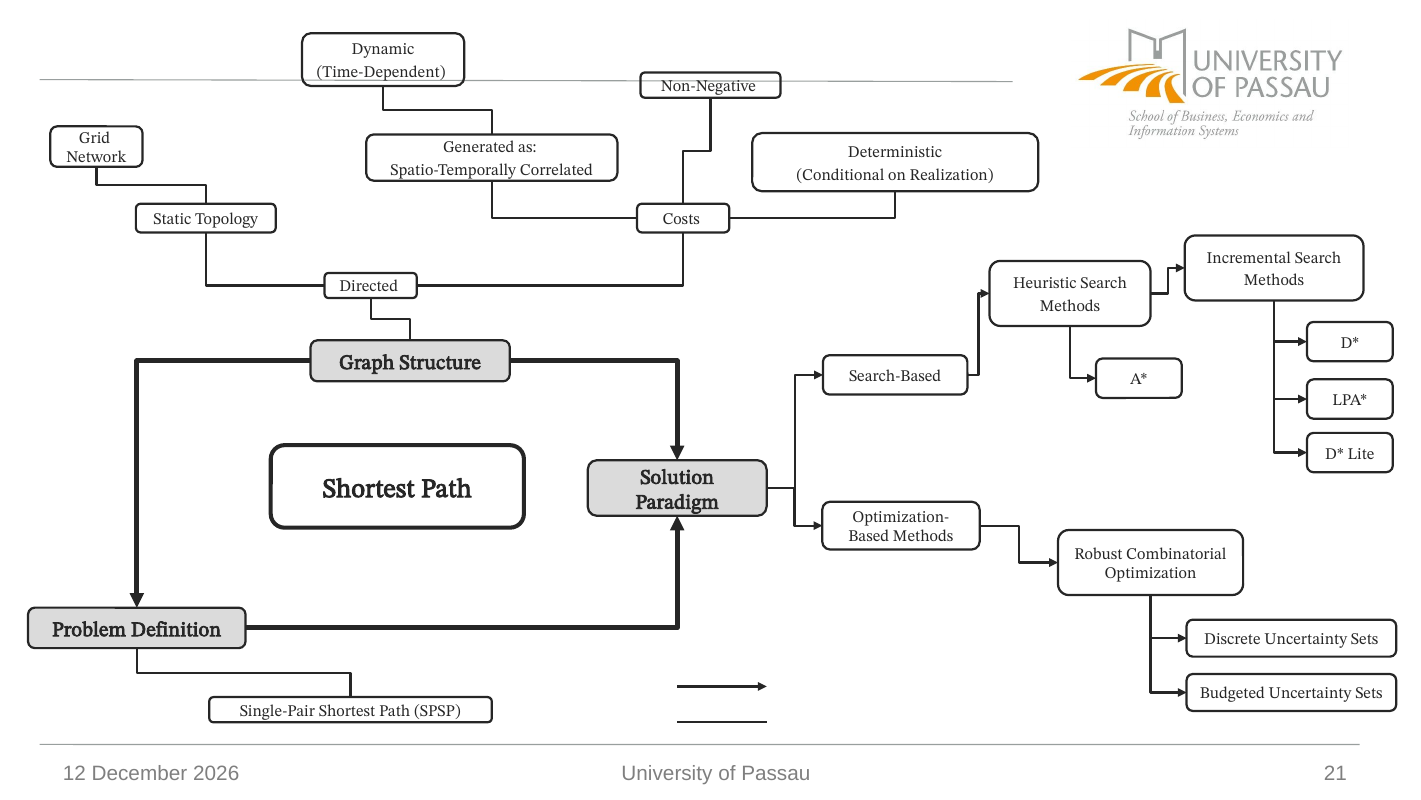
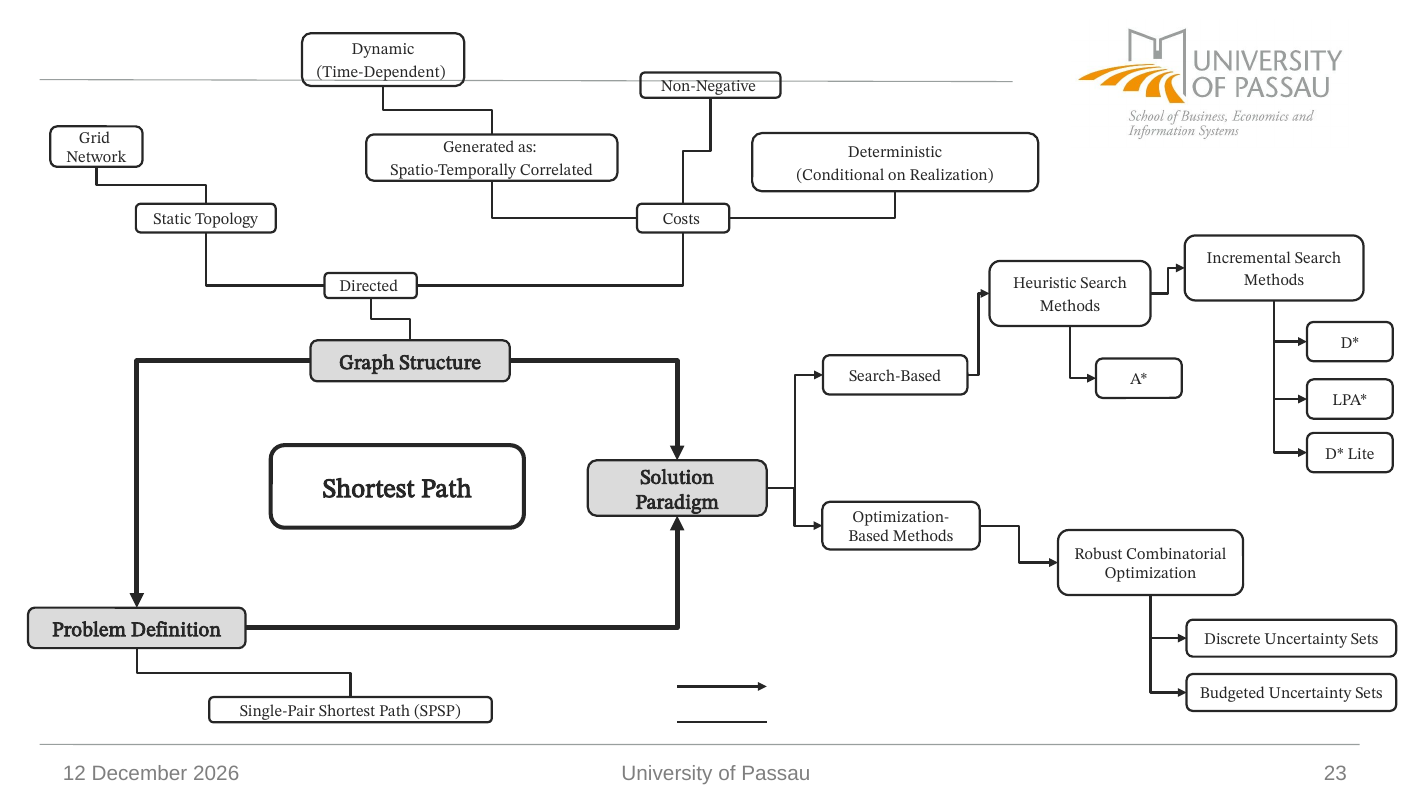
21: 21 -> 23 (1335, 773)
